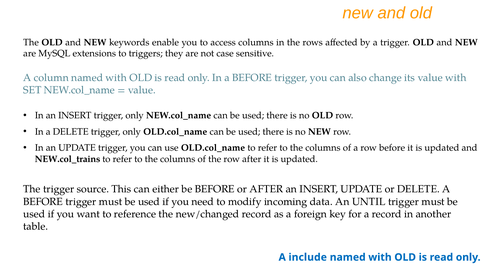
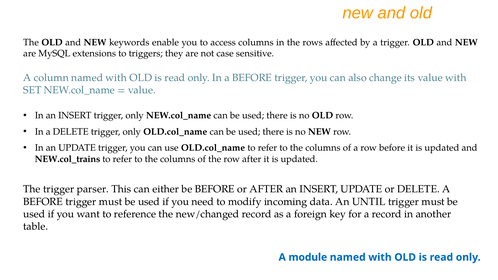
source: source -> parser (93, 189)
include: include -> module (308, 257)
